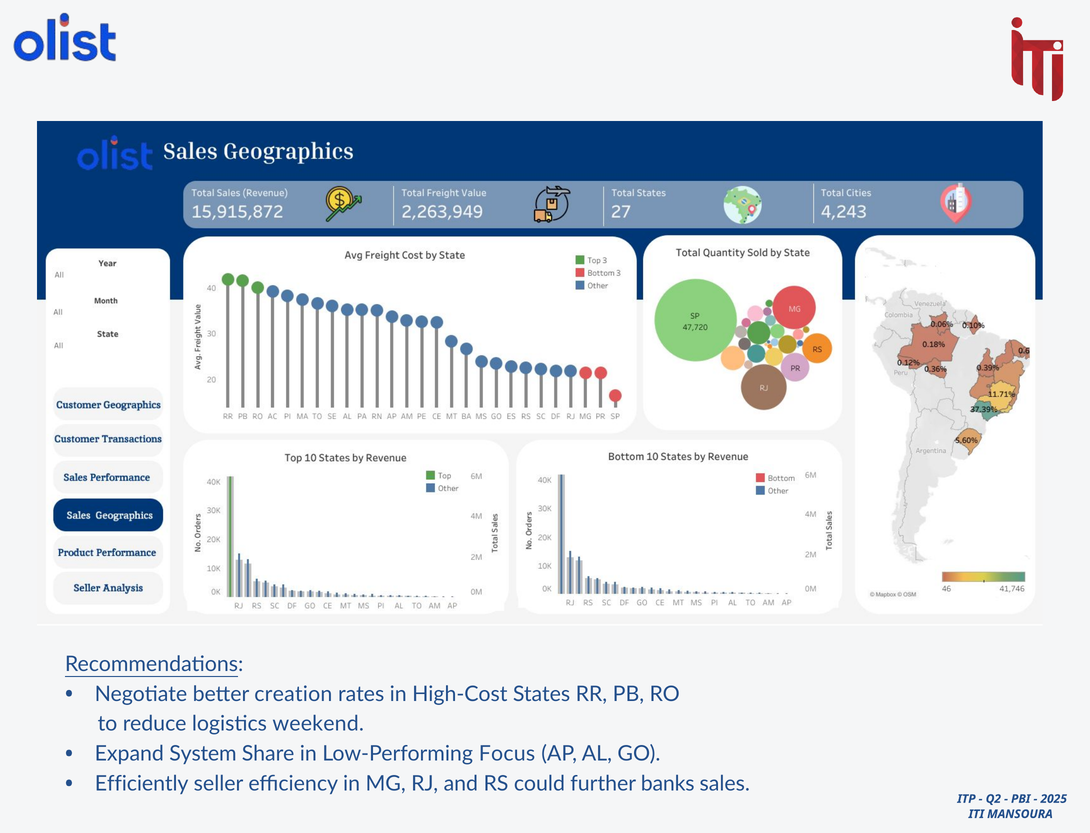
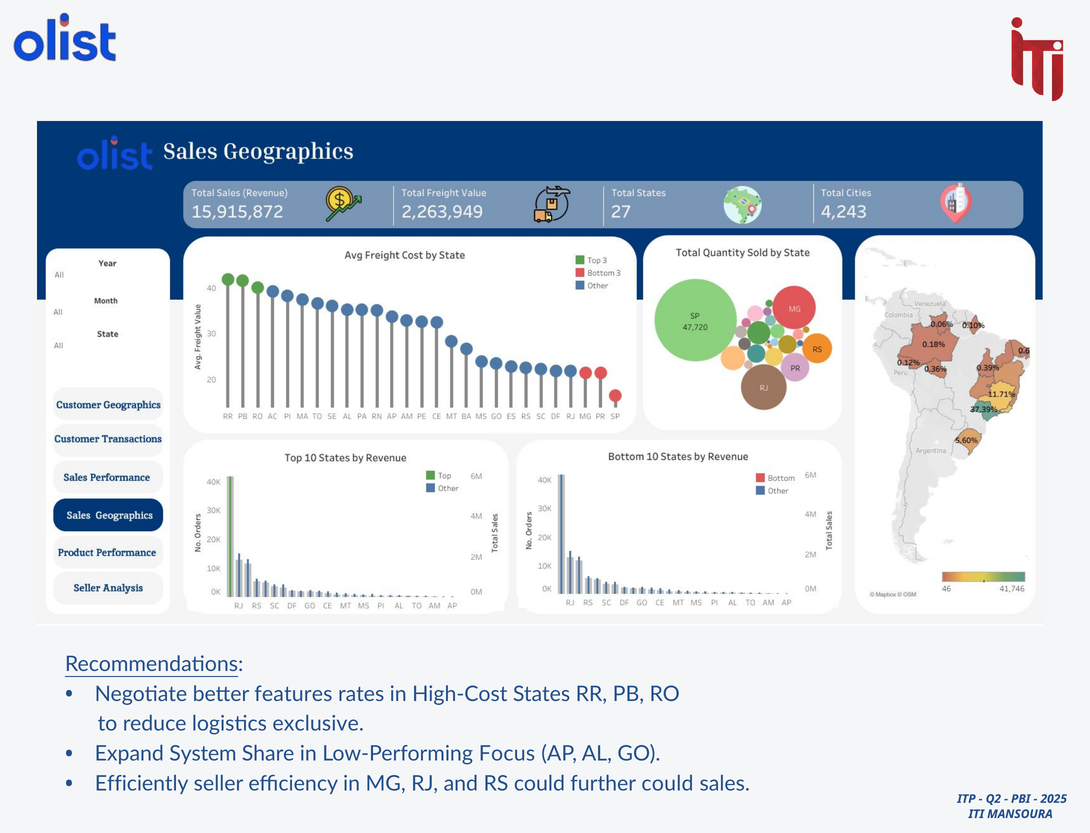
creation: creation -> features (293, 694)
weekend: weekend -> exclusive (318, 724)
further banks: banks -> could (668, 784)
